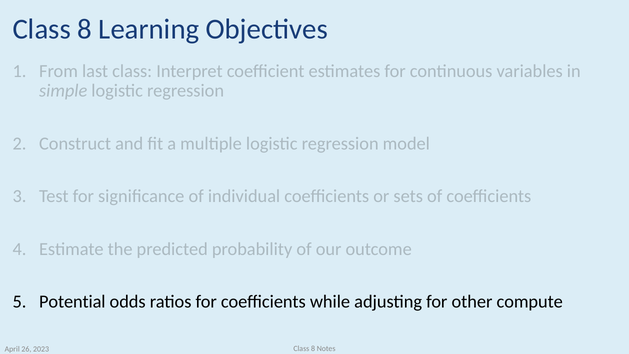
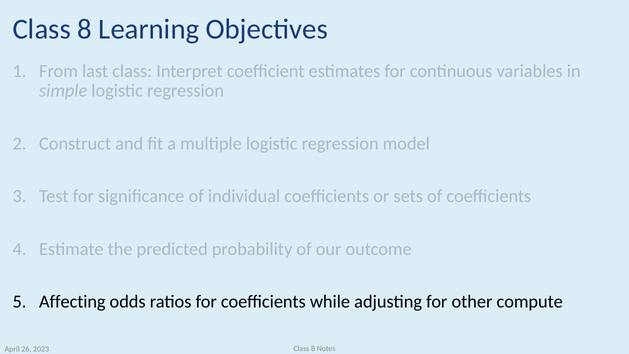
Potential: Potential -> Affecting (72, 301)
